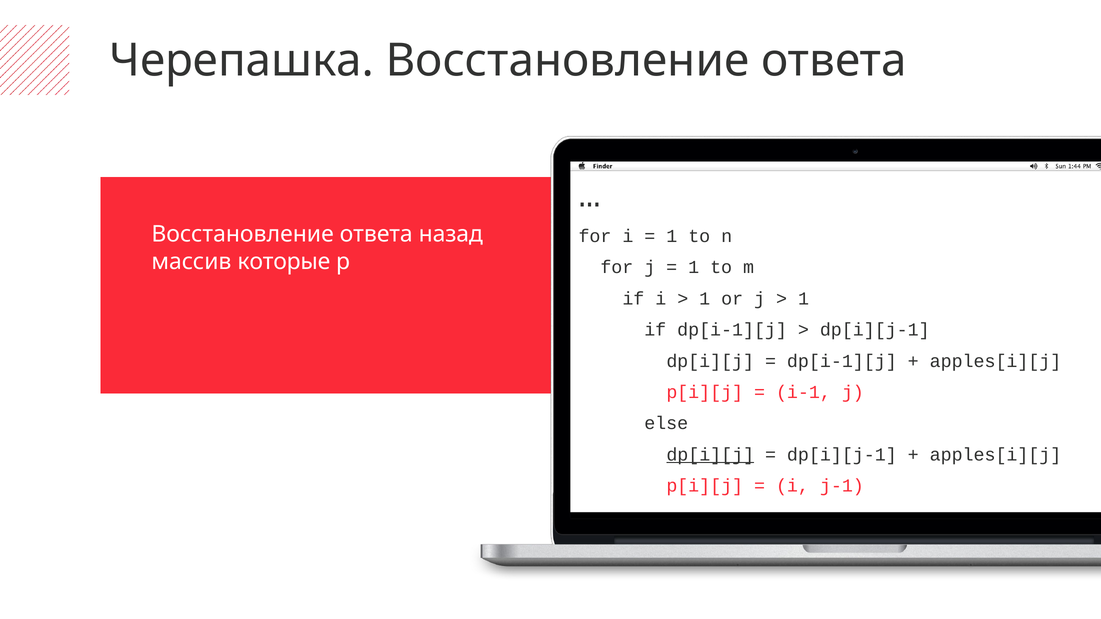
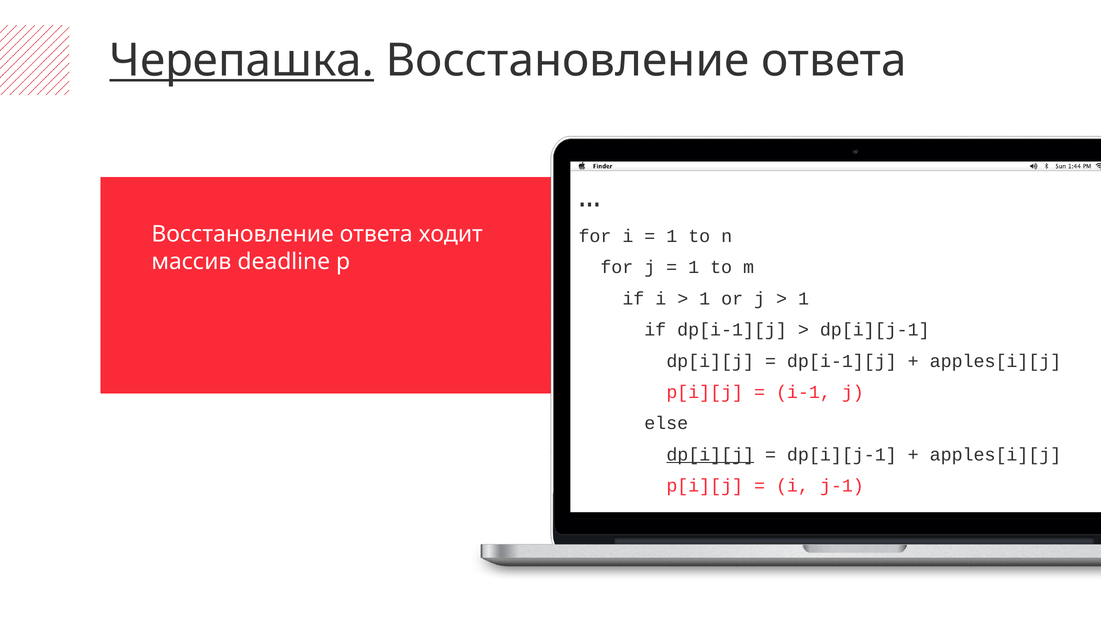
Черепашка underline: none -> present (242, 61)
назад: назад -> ходит (451, 234)
которые: которые -> deadline (284, 262)
